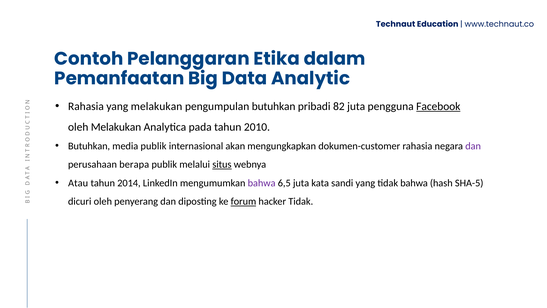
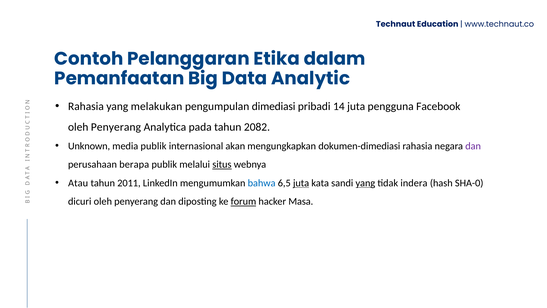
pengumpulan butuhkan: butuhkan -> dimediasi (274, 106)
82: 82 -> 14 (339, 106)
Facebook underline: present -> none (438, 106)
Melakukan: Melakukan -> Penyerang (116, 127)
2010: 2010 -> 2082 (257, 127)
Butuhkan: Butuhkan -> Unknown (89, 146)
dokumen-customer: dokumen-customer -> dokumen-dimediasi (359, 146)
2014: 2014 -> 2011 (129, 183)
bahwa colour: purple -> blue (262, 183)
juta underline: none -> present (301, 183)
yang underline: none -> present (365, 183)
tidak bahwa: bahwa -> indera (414, 183)
SHA-5: SHA-5 -> SHA-0 (469, 183)
hacker Tidak: Tidak -> Masa (301, 201)
